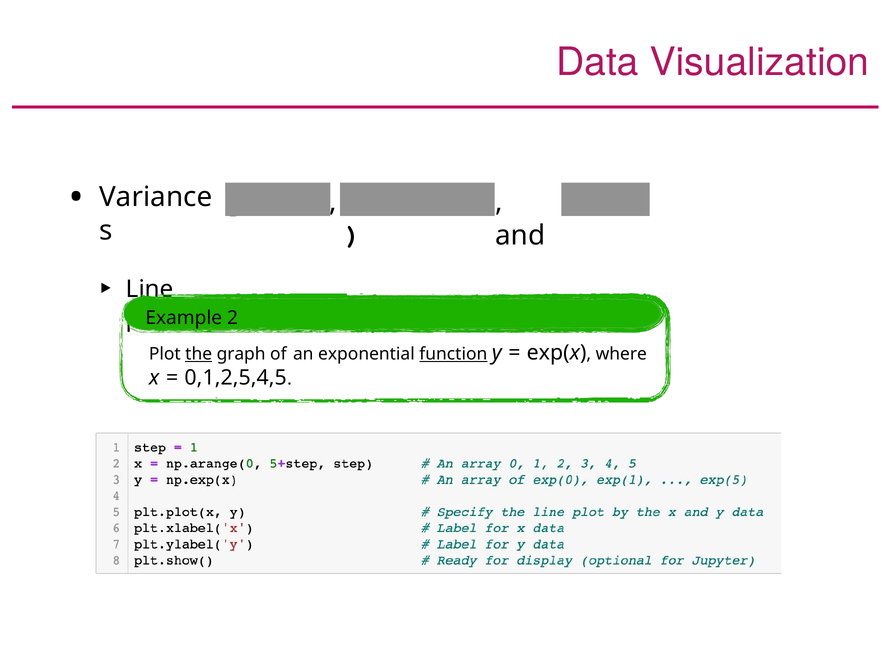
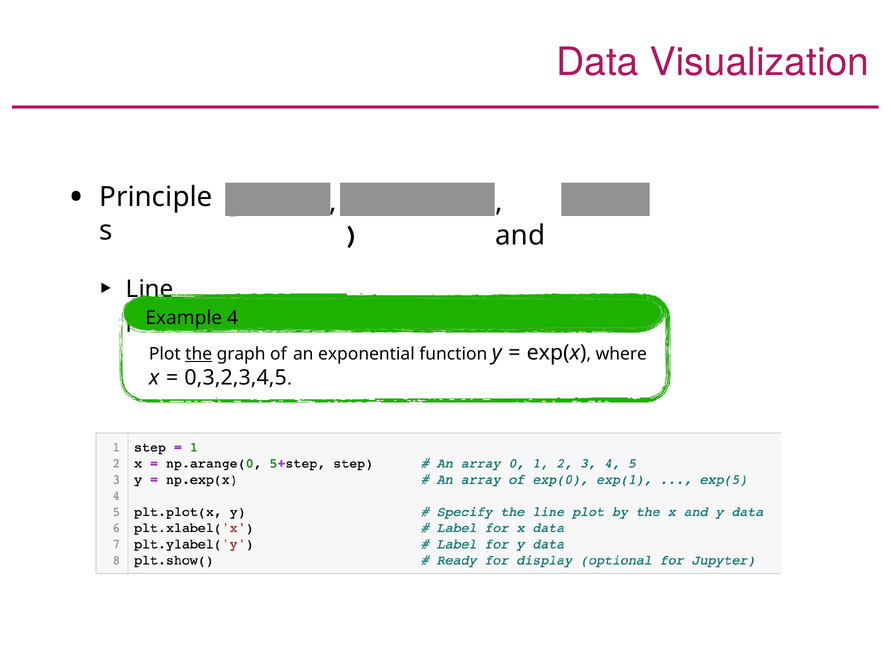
Variance: Variance -> Principle (156, 197)
2: 2 -> 4 (233, 318)
function underline: present -> none (453, 354)
0,1,2,5,4,5: 0,1,2,5,4,5 -> 0,3,2,3,4,5 (236, 378)
